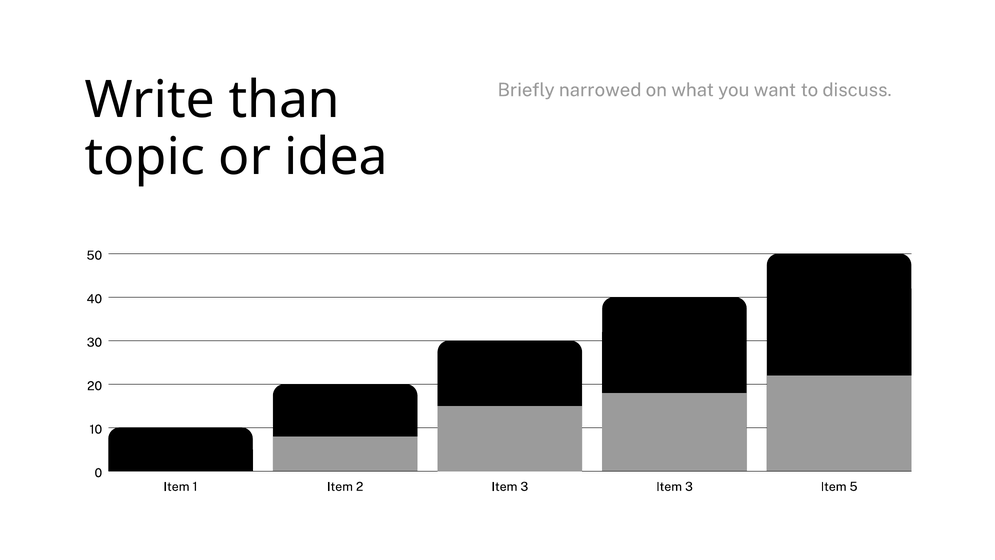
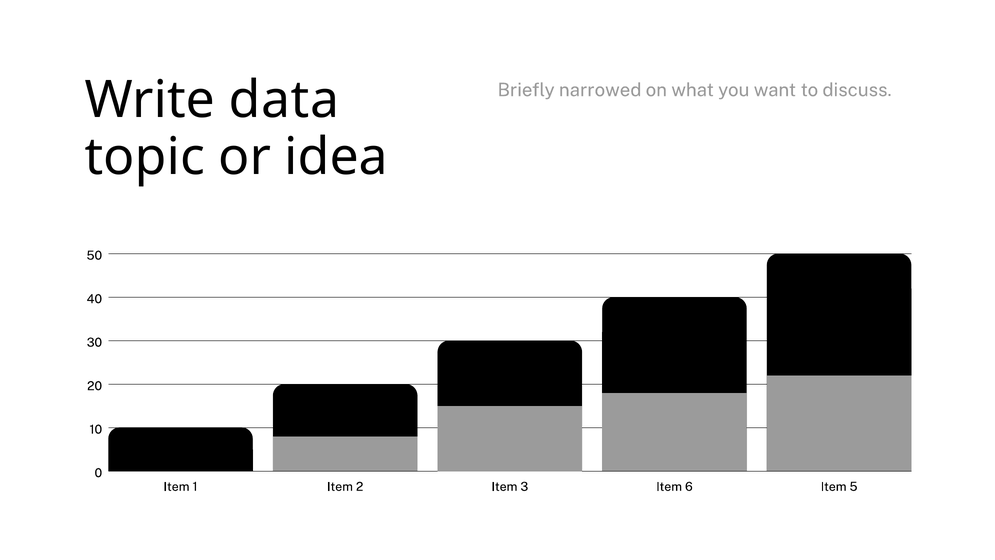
than: than -> data (284, 100)
3 Item 3: 3 -> 6 (689, 486)
